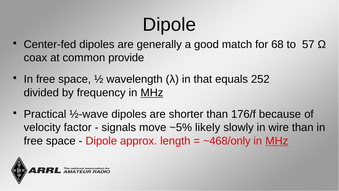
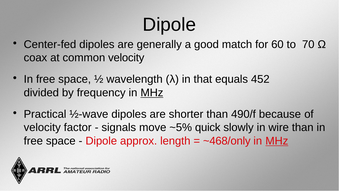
68: 68 -> 60 (277, 44)
57: 57 -> 70 (308, 44)
common provide: provide -> velocity (126, 58)
252: 252 -> 452 (260, 79)
176/f: 176/f -> 490/f (243, 114)
likely: likely -> quick (208, 127)
